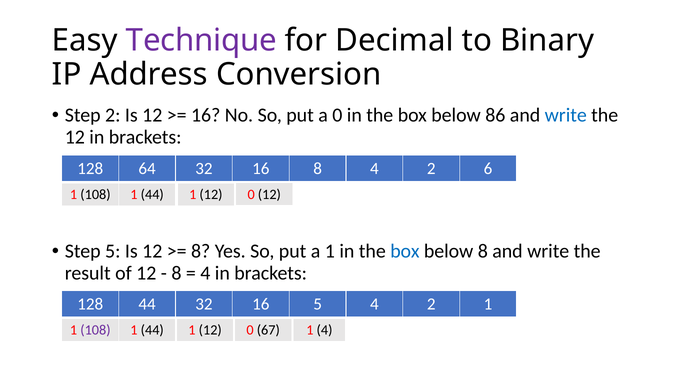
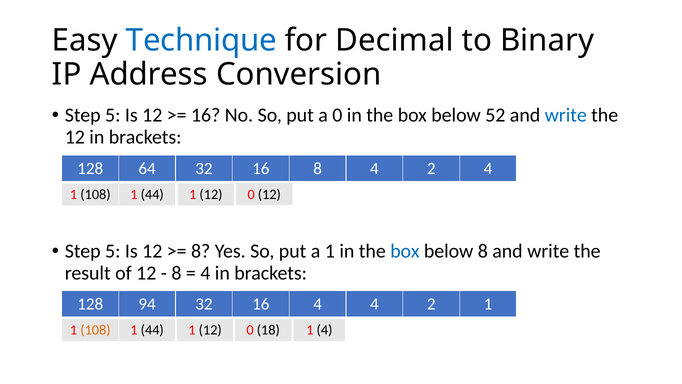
Technique colour: purple -> blue (201, 40)
2: 2 -> 5 (113, 115)
86: 86 -> 52 (495, 115)
2 6: 6 -> 4 (488, 168)
128 44: 44 -> 94 (147, 304)
16 5: 5 -> 4 (318, 304)
108 colour: purple -> orange (95, 330)
67: 67 -> 18 (268, 330)
